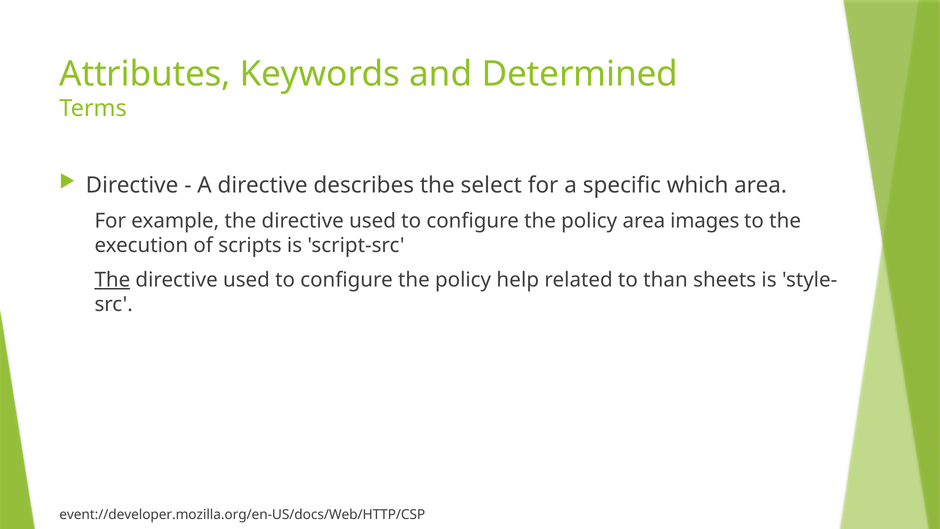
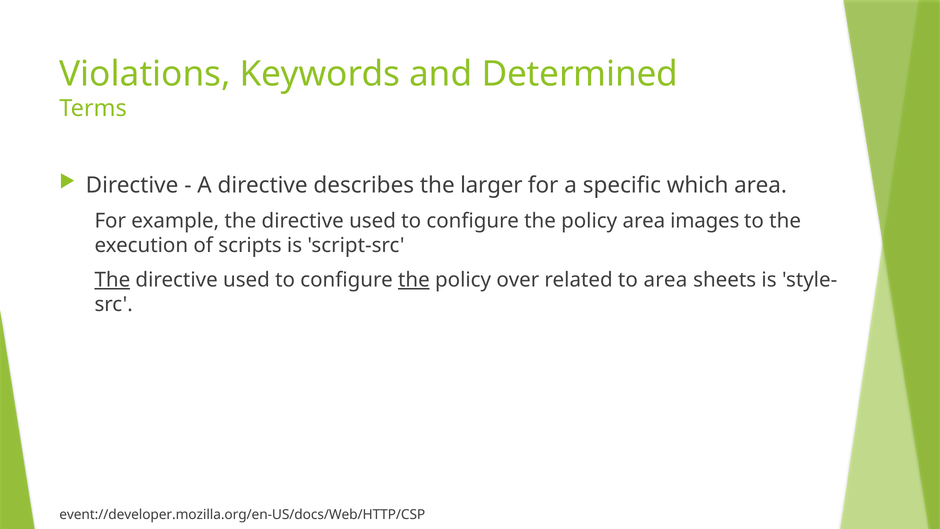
Attributes: Attributes -> Violations (145, 74)
select: select -> larger (491, 185)
the underline: none -> present (414, 280)
help: help -> over (518, 280)
to than: than -> area (665, 280)
